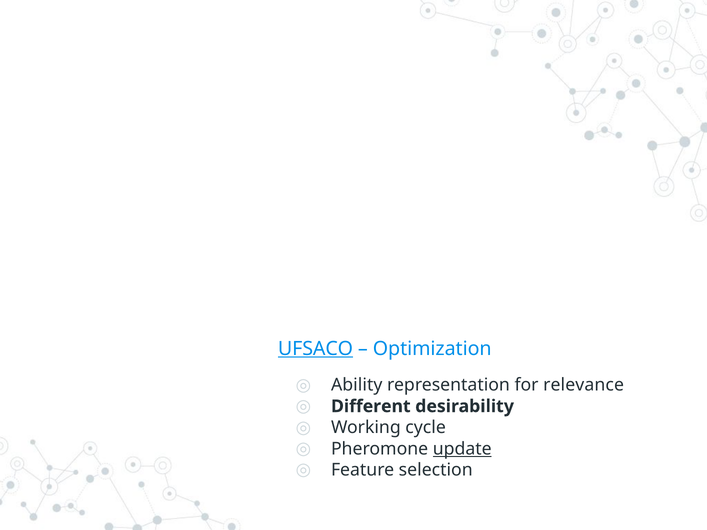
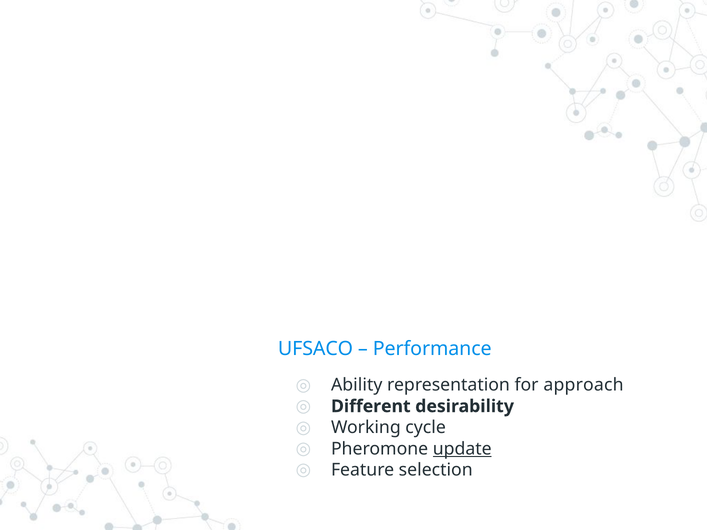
UFSACO underline: present -> none (316, 349)
Optimization: Optimization -> Performance (432, 349)
relevance: relevance -> approach (584, 385)
